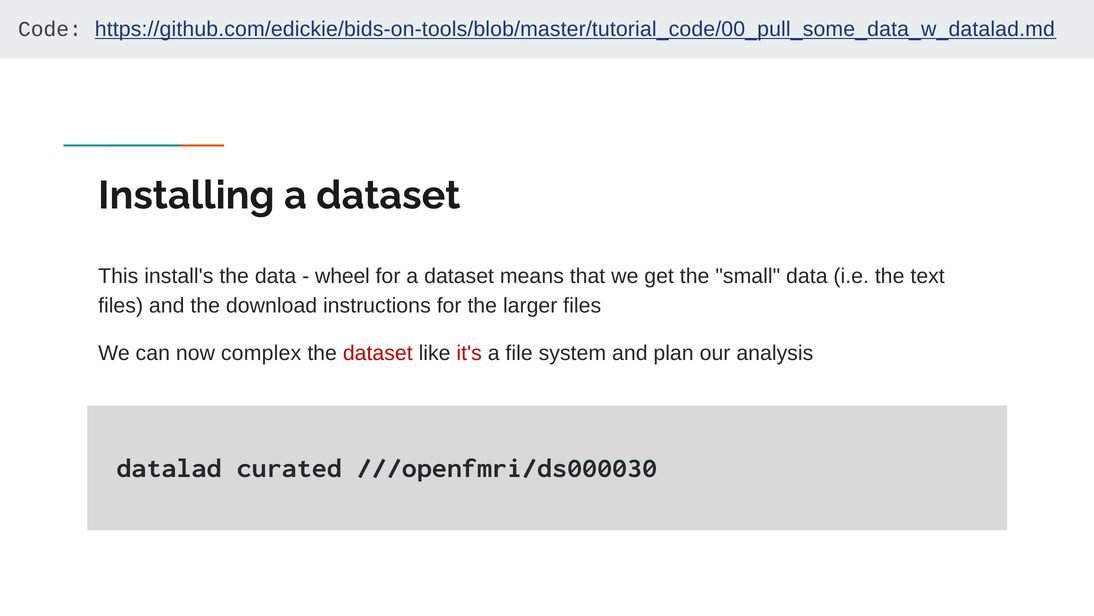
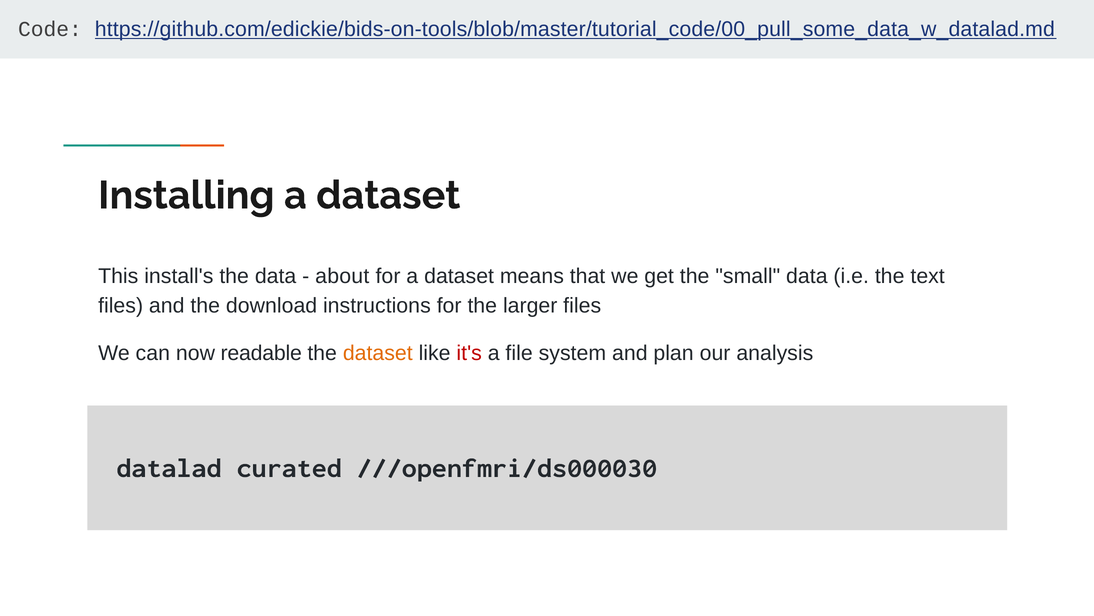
wheel: wheel -> about (342, 276)
complex: complex -> readable (261, 353)
dataset colour: red -> orange (378, 353)
